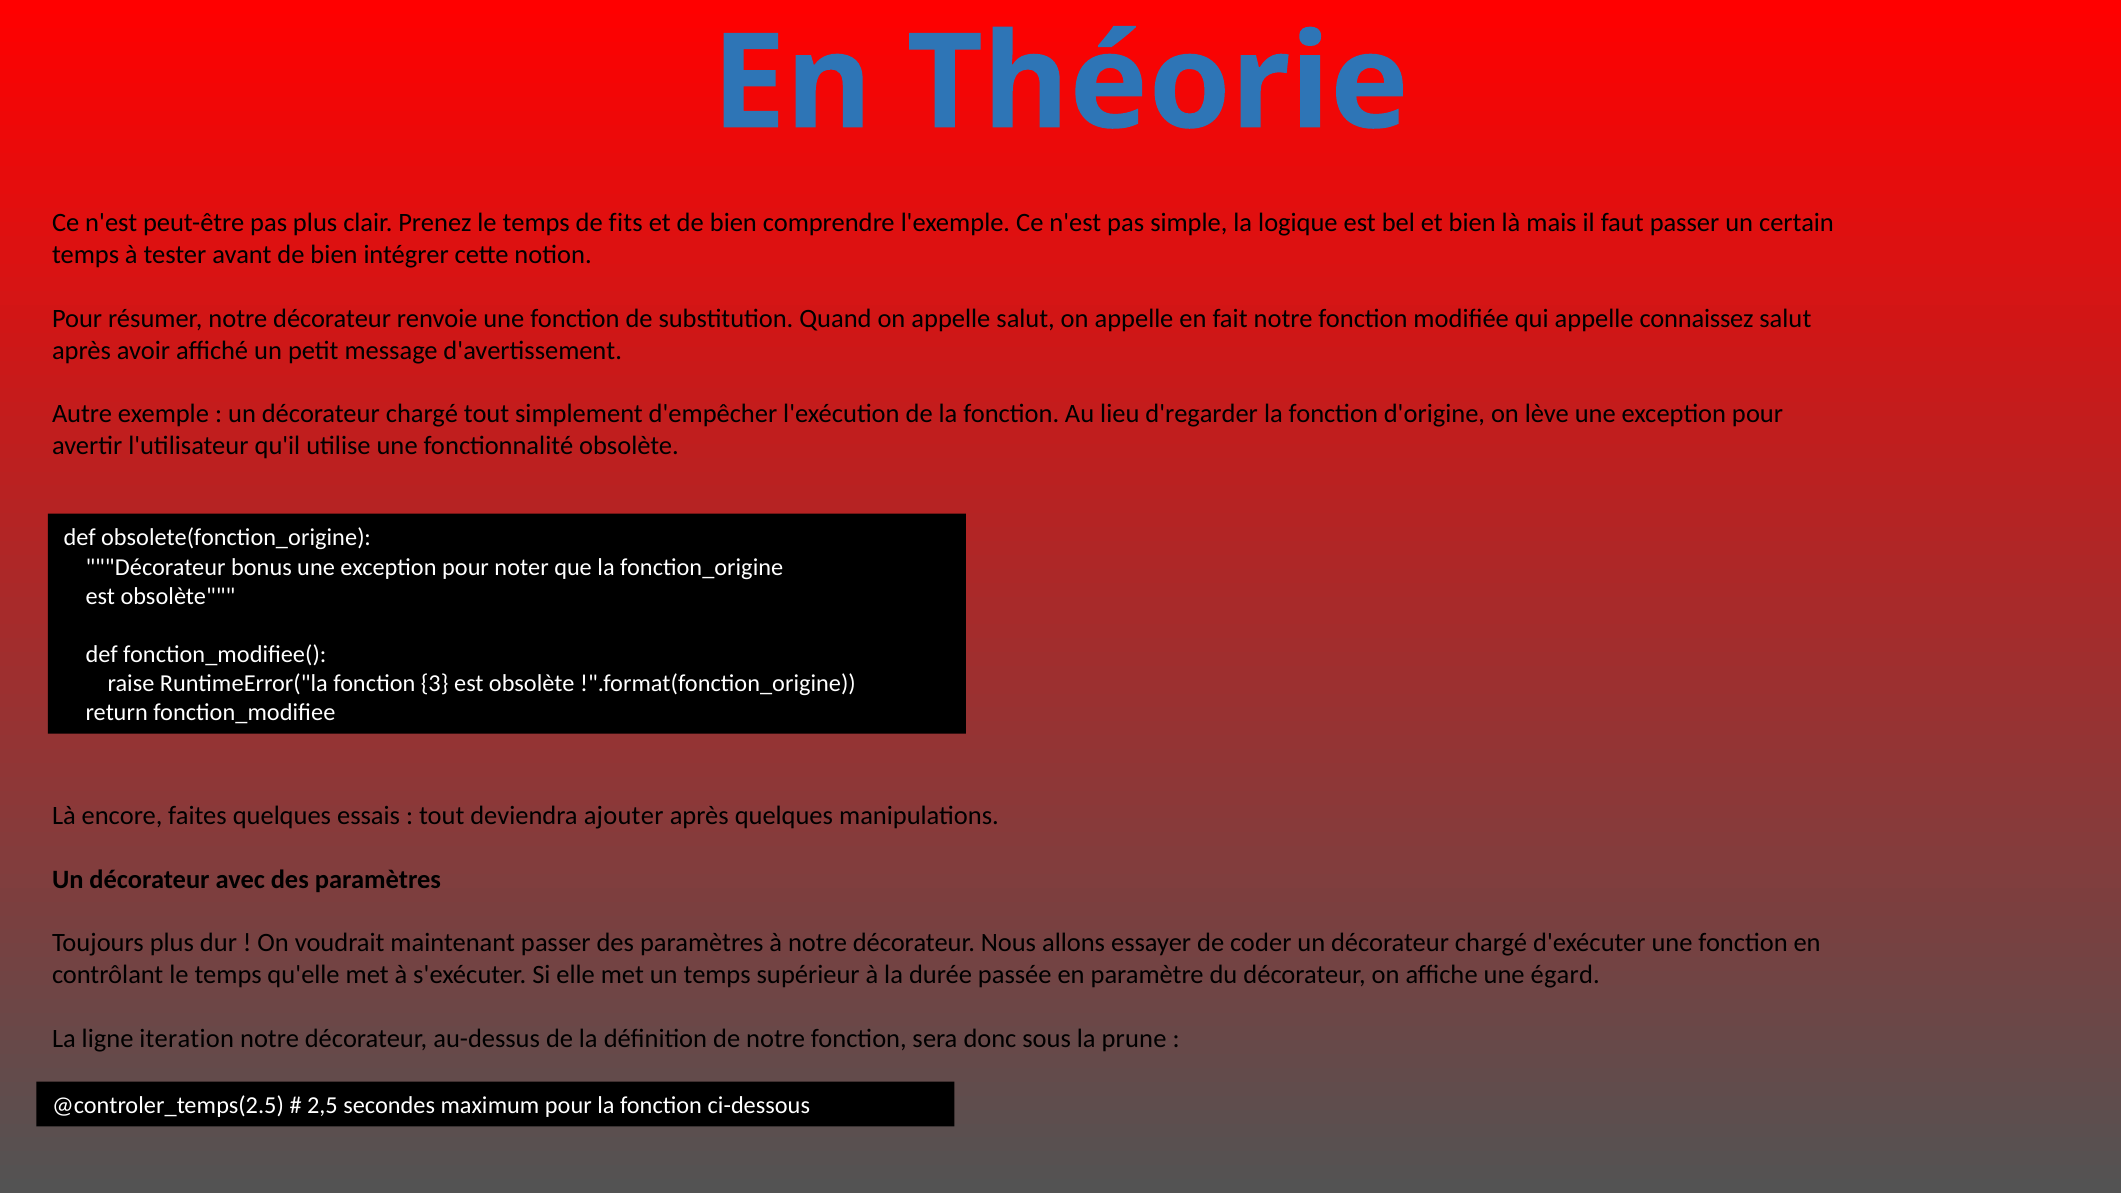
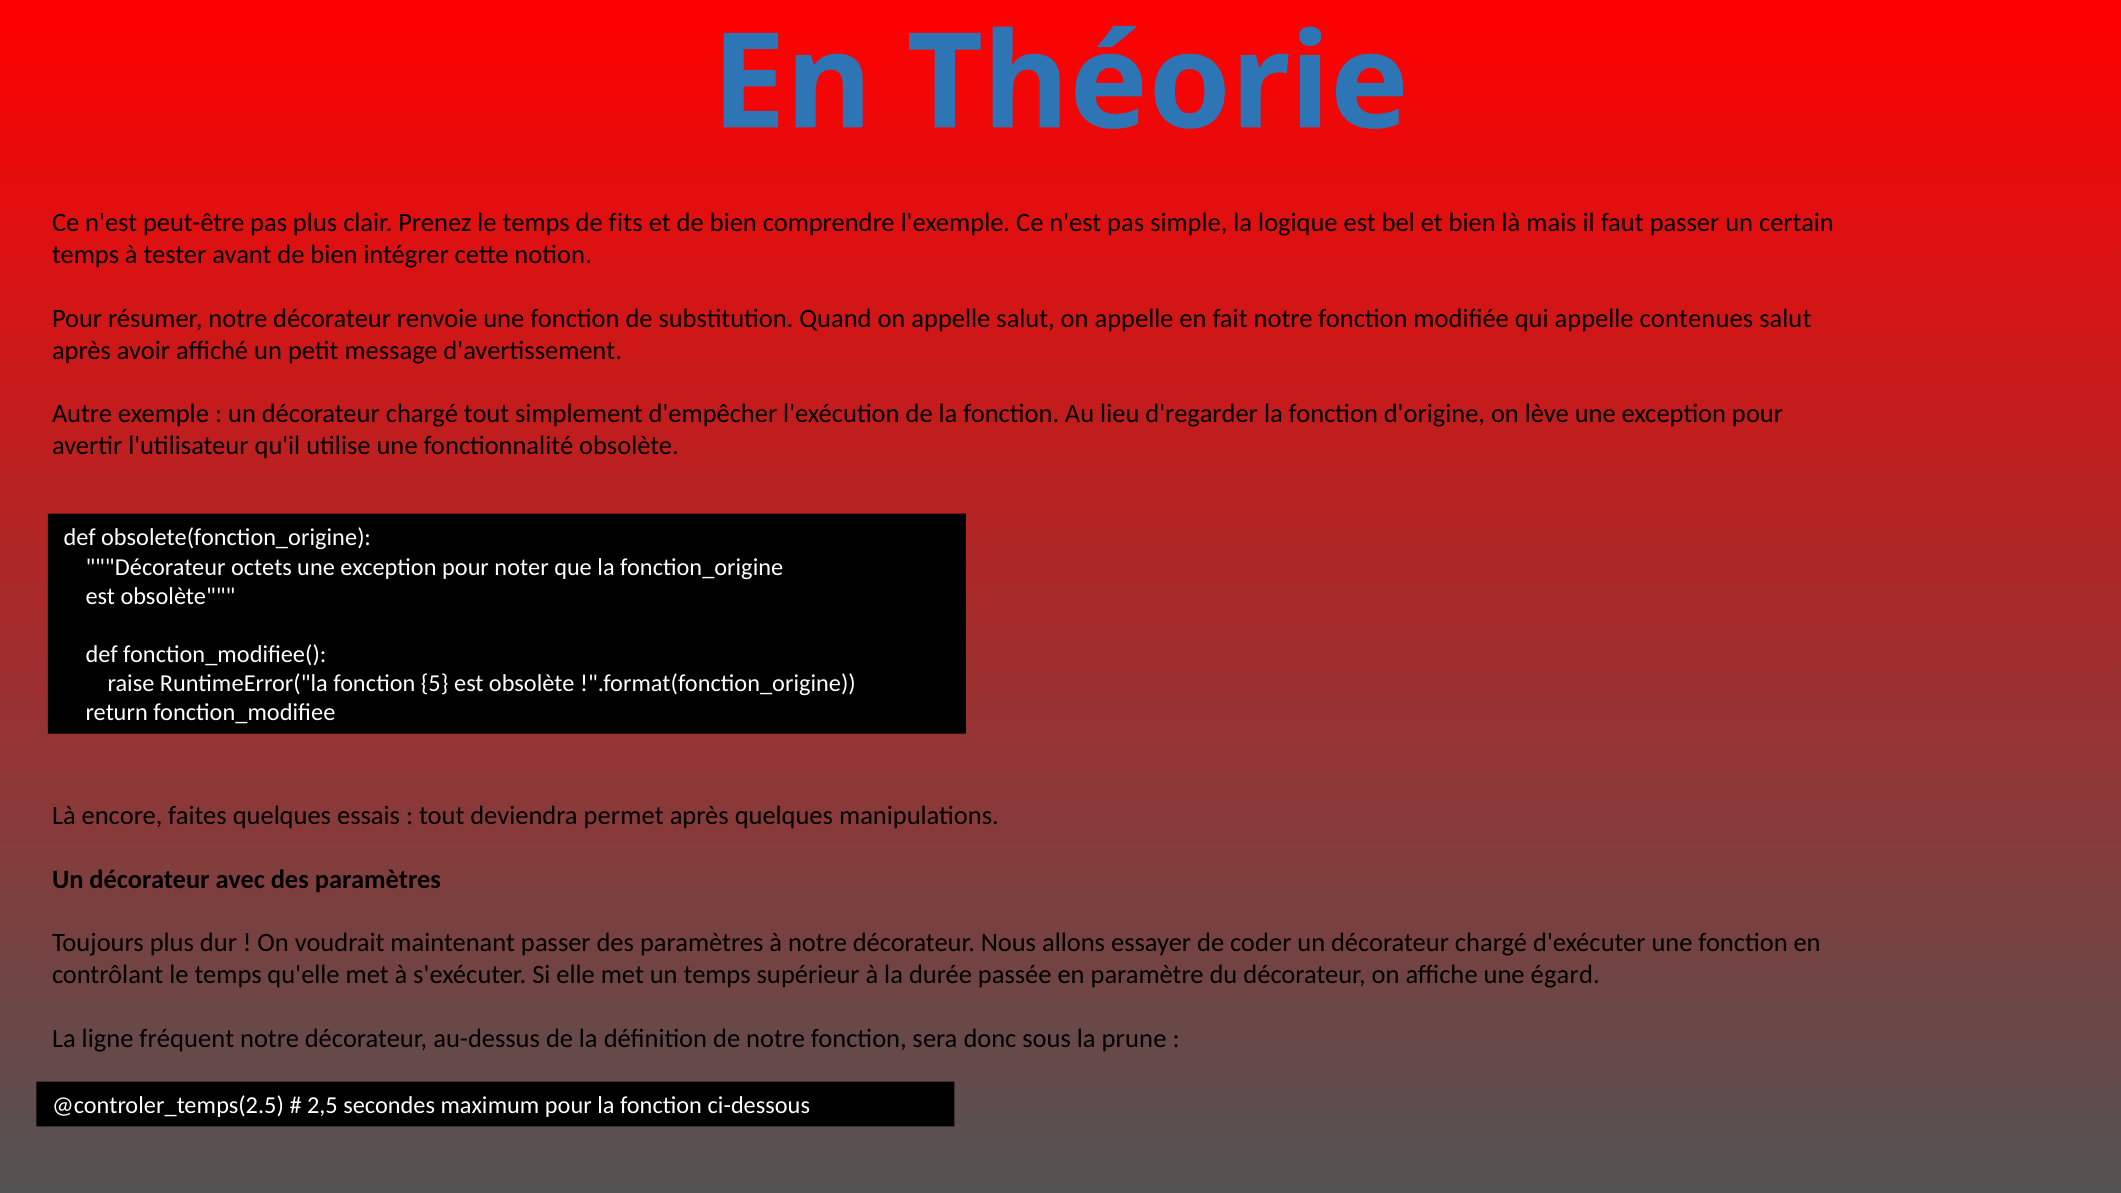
connaissez: connaissez -> contenues (1696, 319)
bonus: bonus -> octets (261, 567)
3: 3 -> 5 (435, 684)
ajouter: ajouter -> permet (624, 816)
iteration: iteration -> fréquent (187, 1039)
